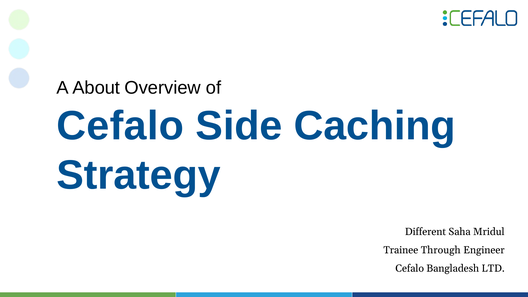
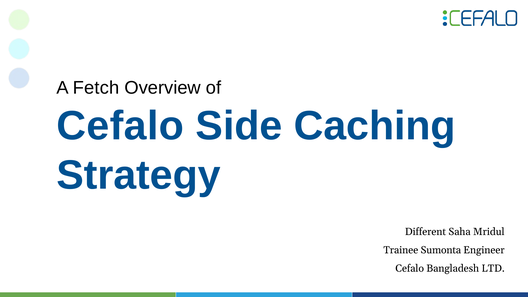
About: About -> Fetch (96, 88)
Through: Through -> Sumonta (441, 250)
